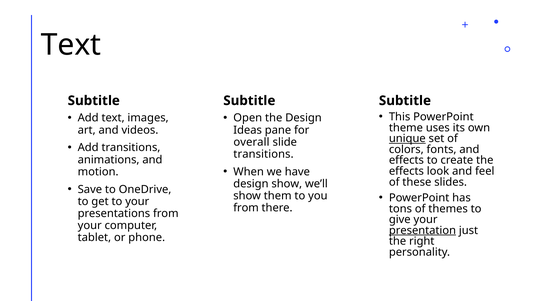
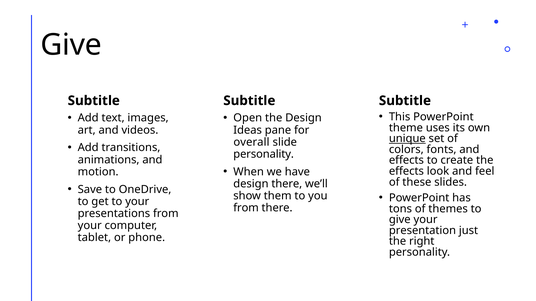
Text: Text -> Give (71, 45)
transitions: transitions -> personality (264, 154)
design show: show -> there (287, 184)
presentation underline: present -> none (422, 231)
